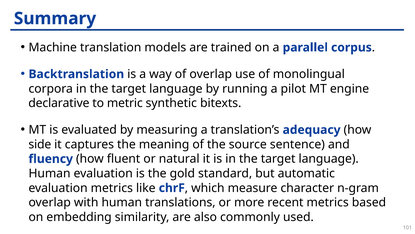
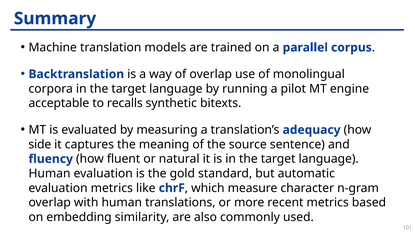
declarative: declarative -> acceptable (59, 103)
metric: metric -> recalls (125, 103)
